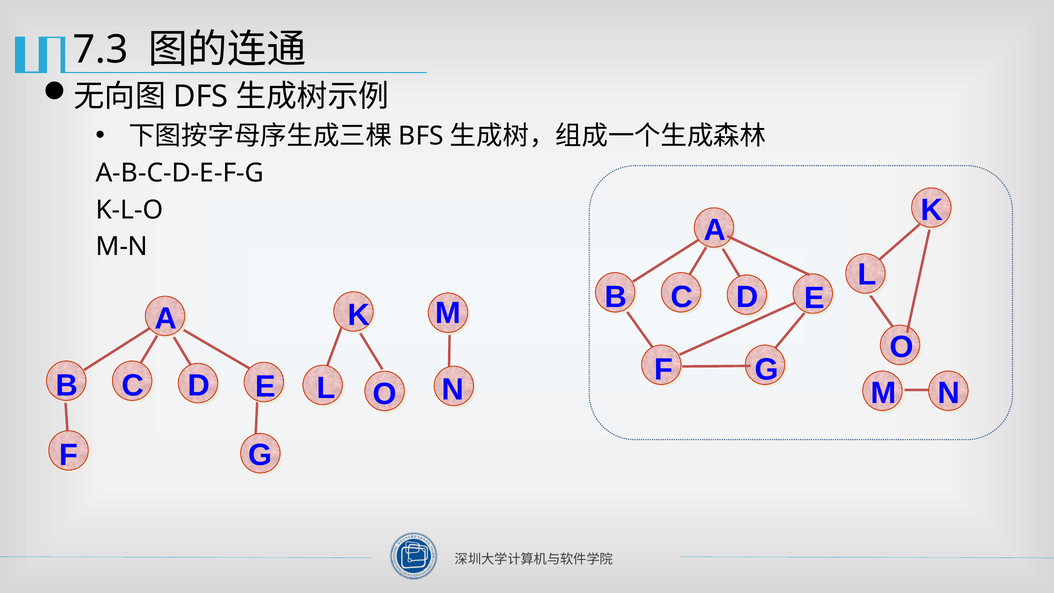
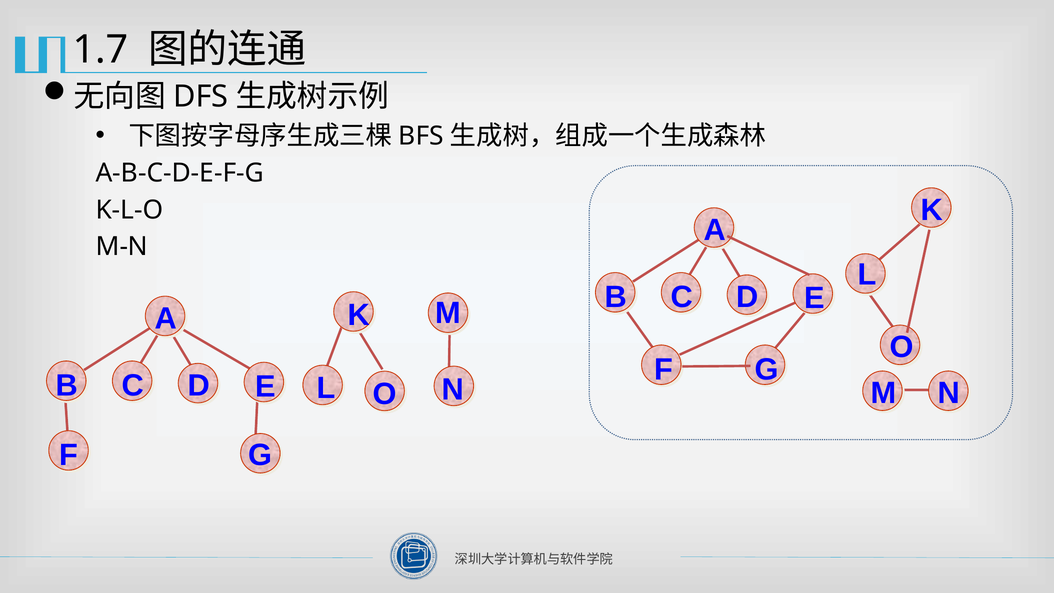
7.3: 7.3 -> 1.7 (101, 50)
